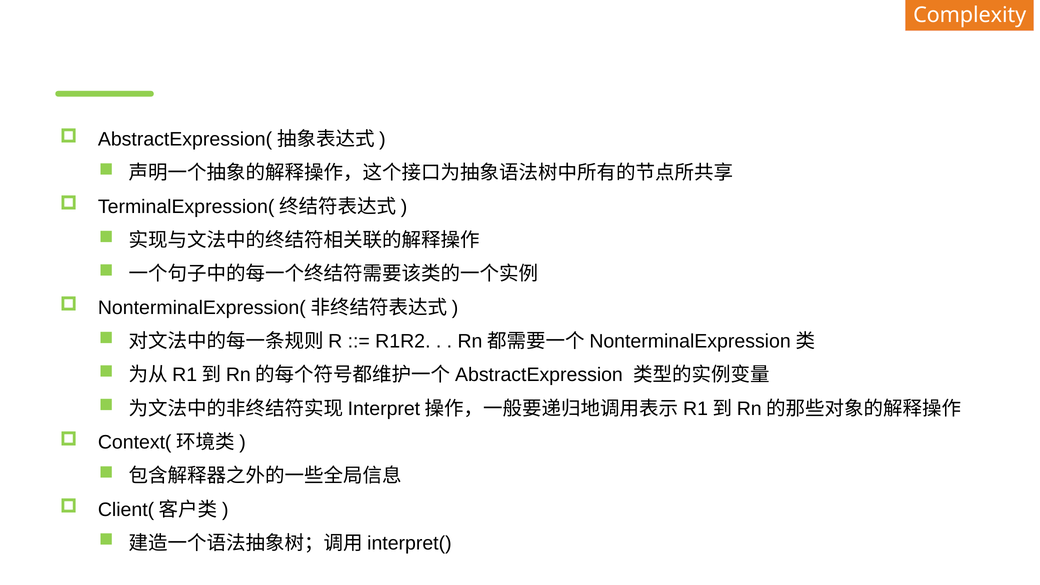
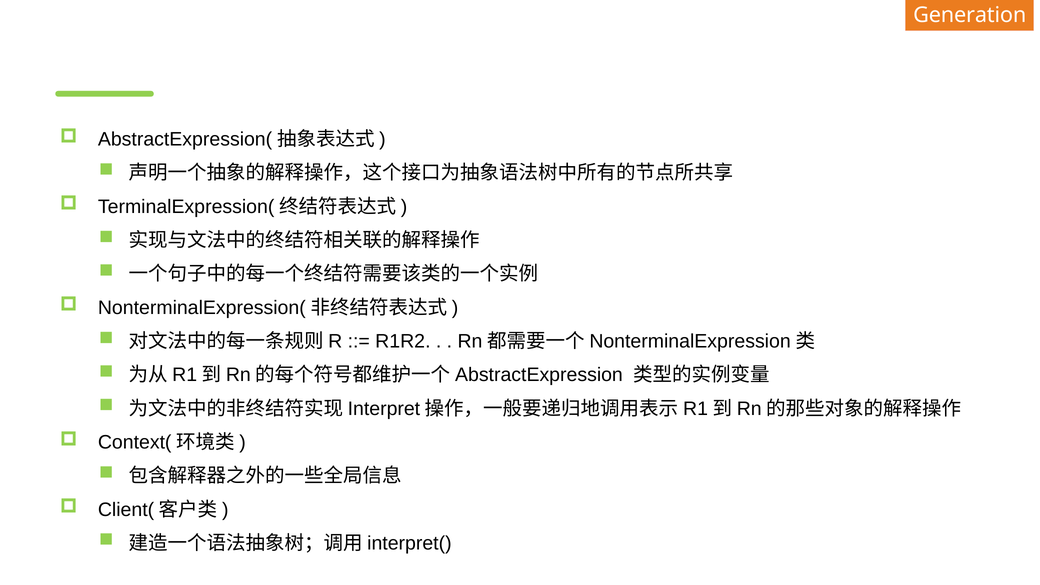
Complexity: Complexity -> Generation (970, 15)
